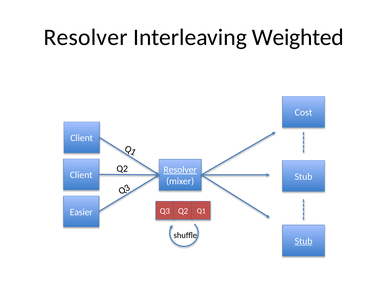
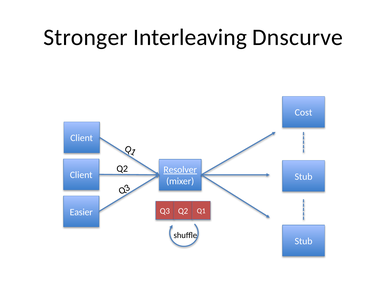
Resolver: Resolver -> Stronger (86, 37)
Weighted: Weighted -> Dnscurve (298, 37)
Stub underline: present -> none (304, 241)
